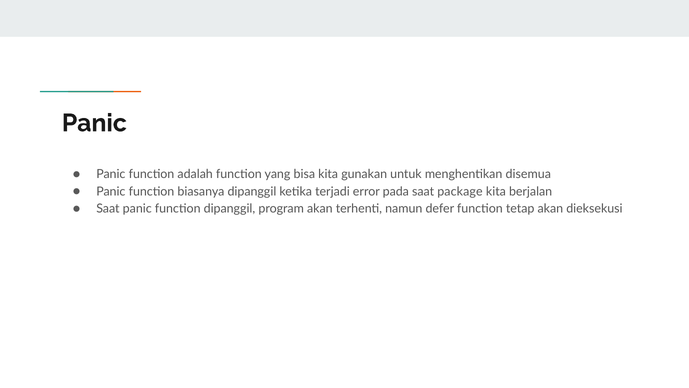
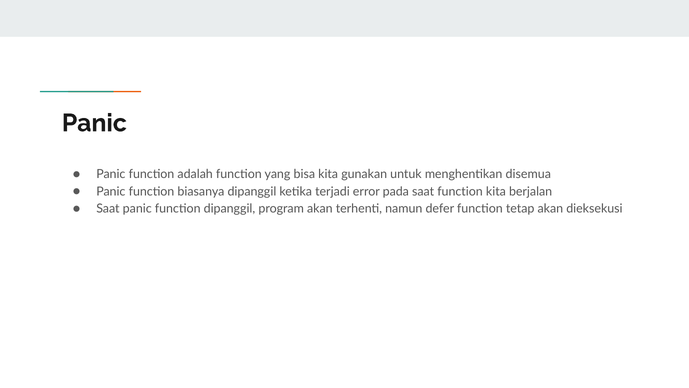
saat package: package -> function (460, 191)
